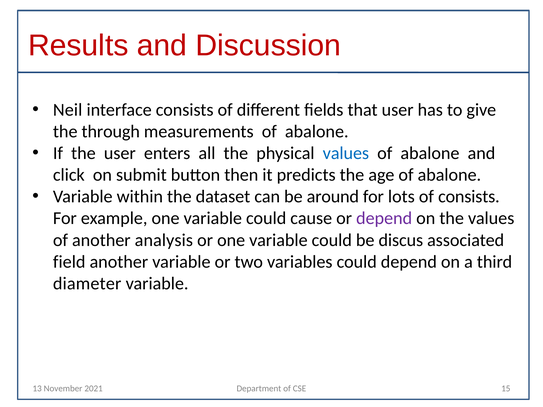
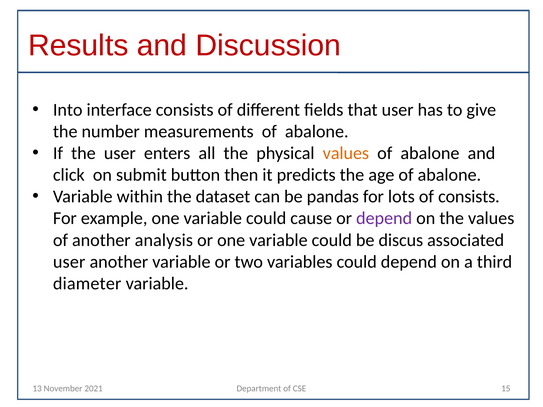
Neil: Neil -> Into (68, 110)
through: through -> number (111, 132)
values colour: blue -> orange (346, 153)
around: around -> pandas (333, 197)
field: field -> user (69, 262)
